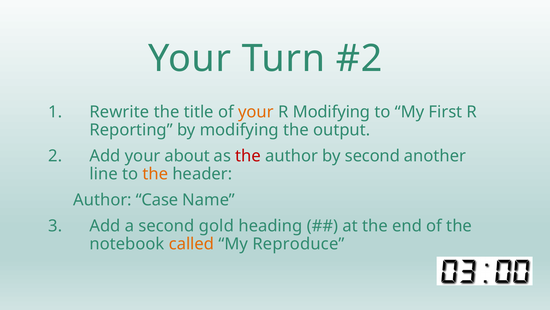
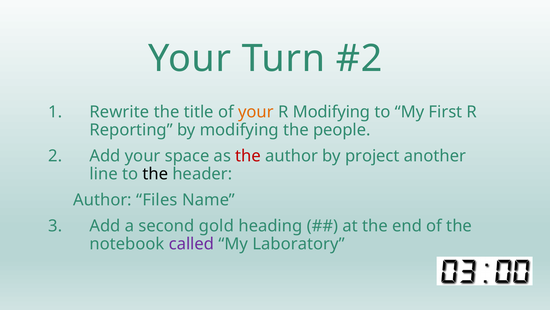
output: output -> people (342, 130)
about: about -> space (187, 156)
by second: second -> project (372, 156)
the colour: orange -> black (155, 174)
Case: Case -> Files (157, 200)
called colour: orange -> purple (191, 244)
Reproduce: Reproduce -> Laboratory (299, 244)
